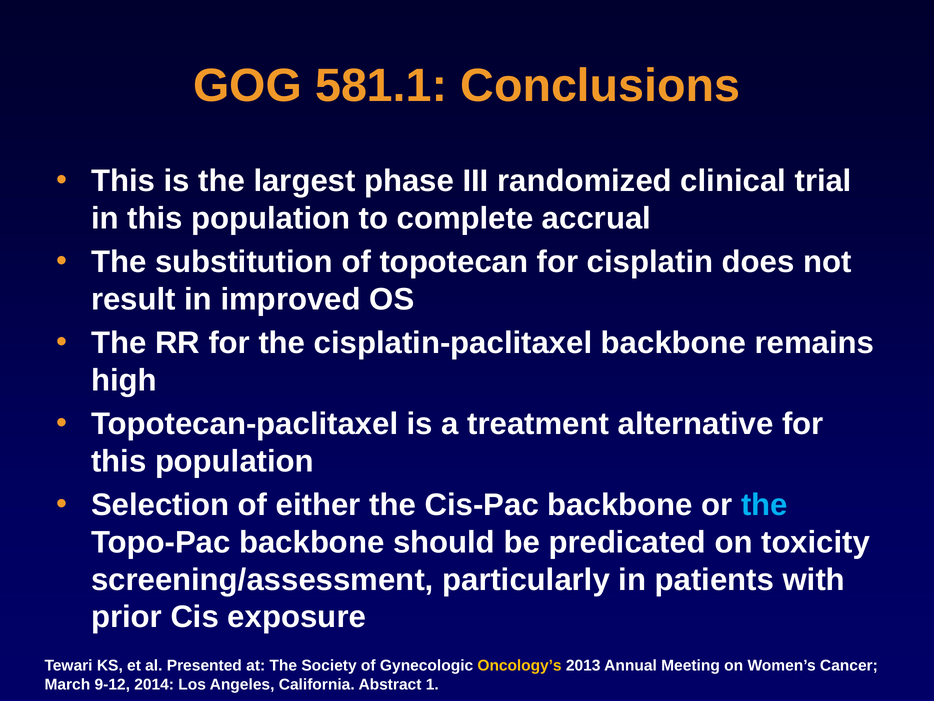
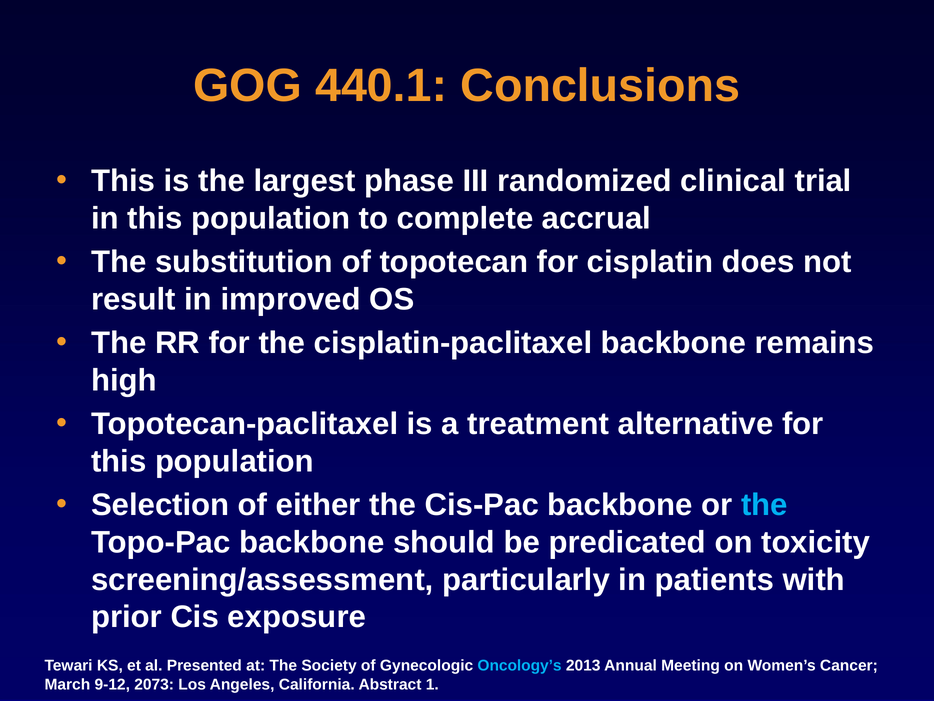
581.1: 581.1 -> 440.1 (381, 86)
Oncology’s colour: yellow -> light blue (520, 665)
2014: 2014 -> 2073 (154, 684)
